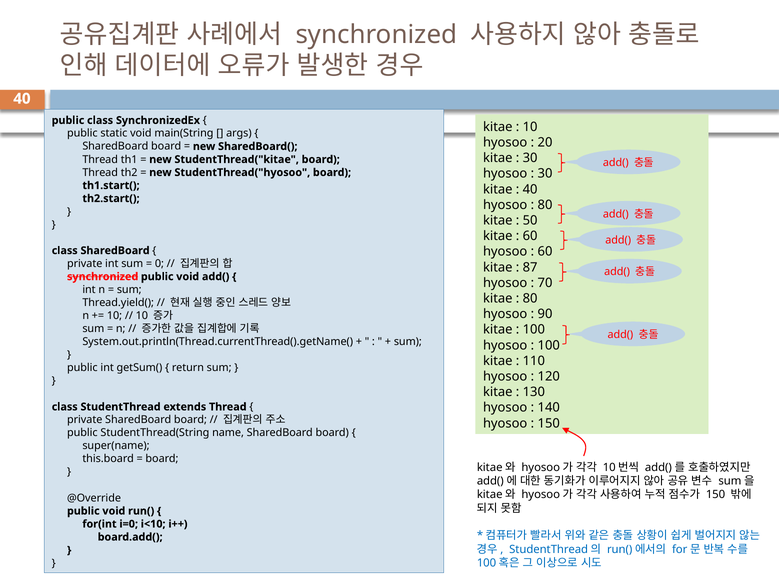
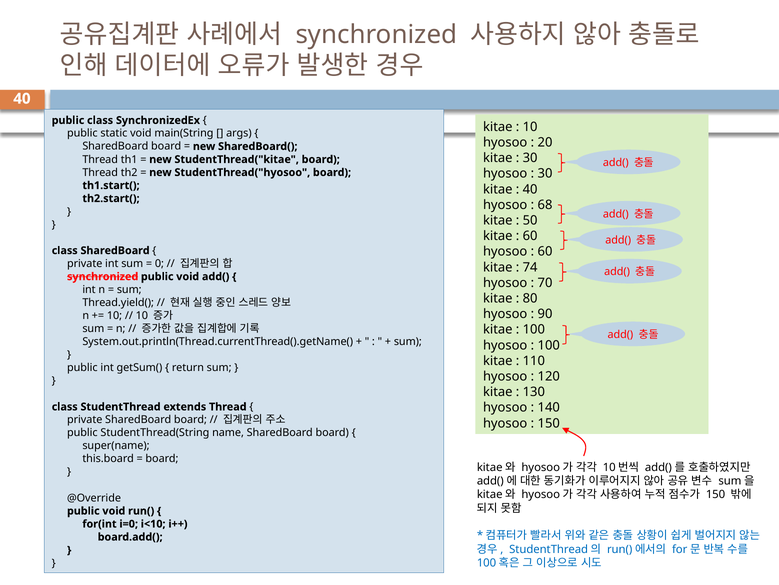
80: 80 -> 68 (545, 205)
87: 87 -> 74 (530, 267)
